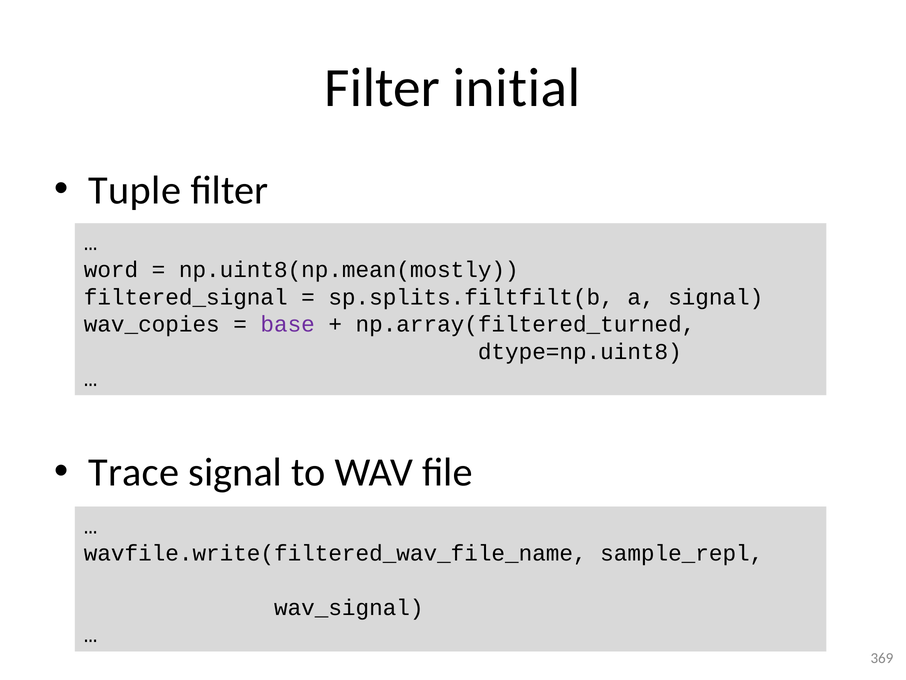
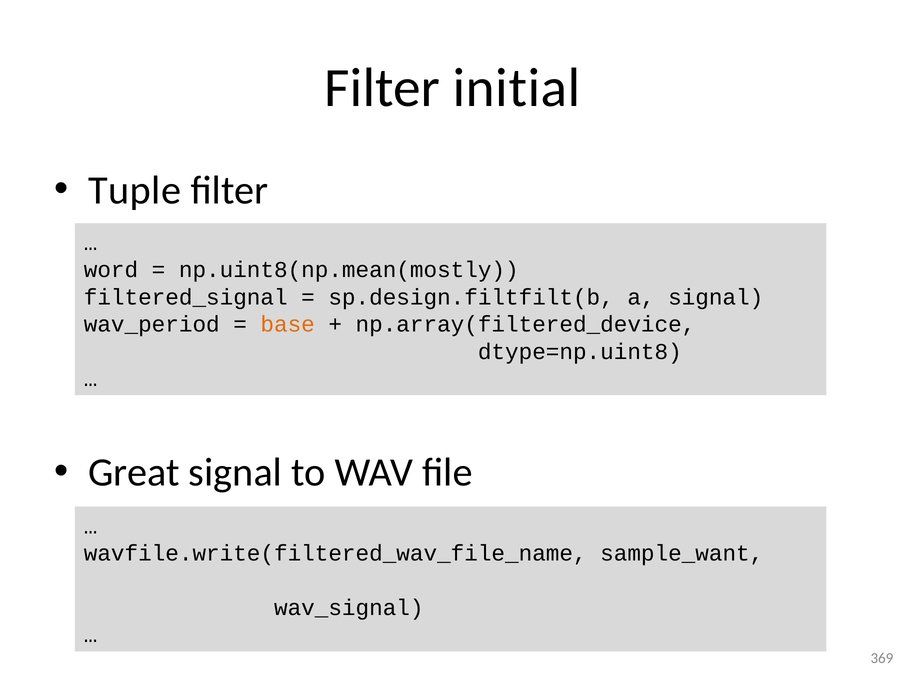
sp.splits.filtfilt(b: sp.splits.filtfilt(b -> sp.design.filtfilt(b (471, 297)
wav_copies: wav_copies -> wav_period (152, 324)
base colour: purple -> orange (288, 324)
np.array(filtered_turned: np.array(filtered_turned -> np.array(filtered_device (525, 324)
Trace: Trace -> Great (134, 472)
sample_repl: sample_repl -> sample_want (682, 553)
